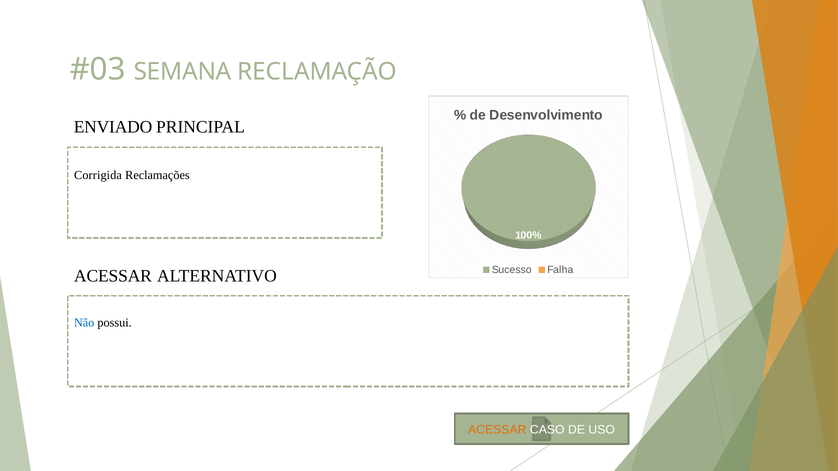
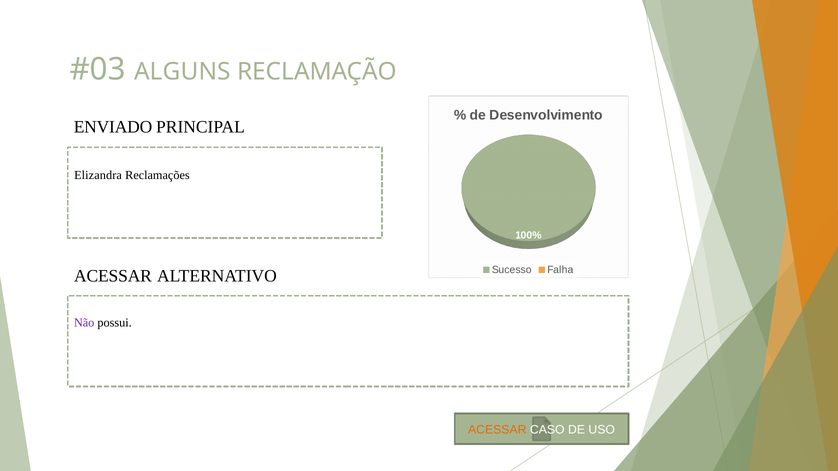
SEMANA: SEMANA -> ALGUNS (182, 72)
Corrigida: Corrigida -> Elizandra (98, 175)
Não colour: blue -> purple (84, 323)
